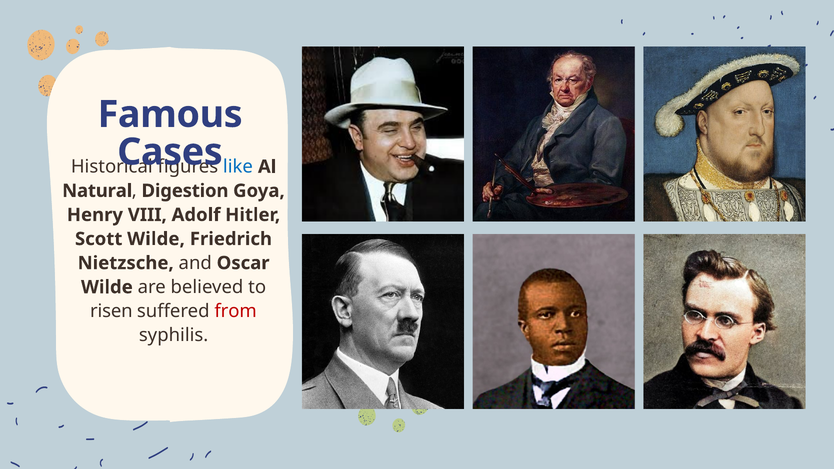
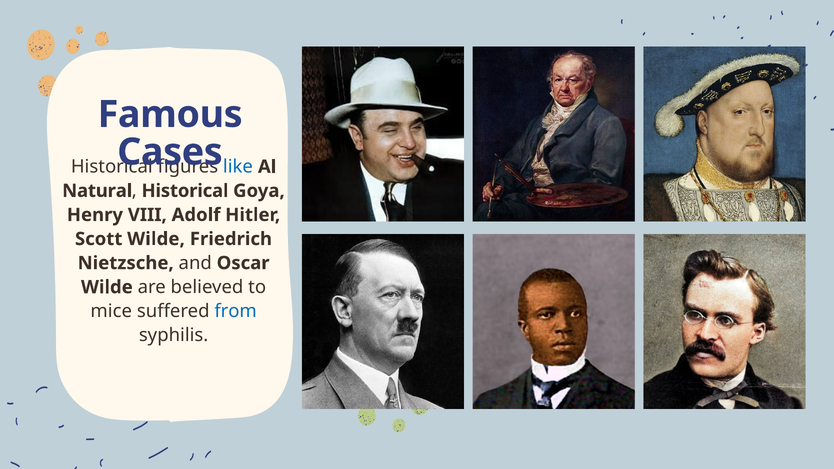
Digestion: Digestion -> Historical (185, 191)
risen: risen -> mice (111, 311)
from colour: red -> blue (236, 311)
